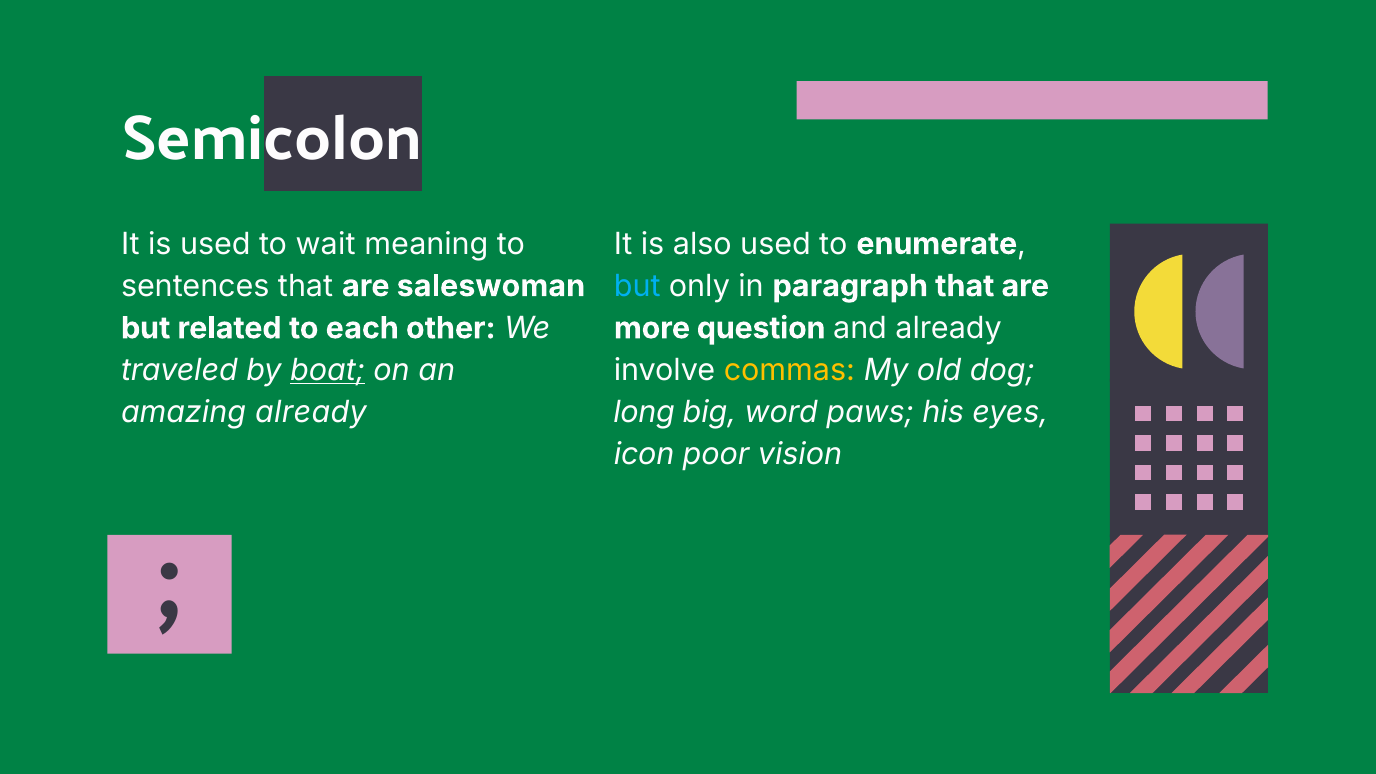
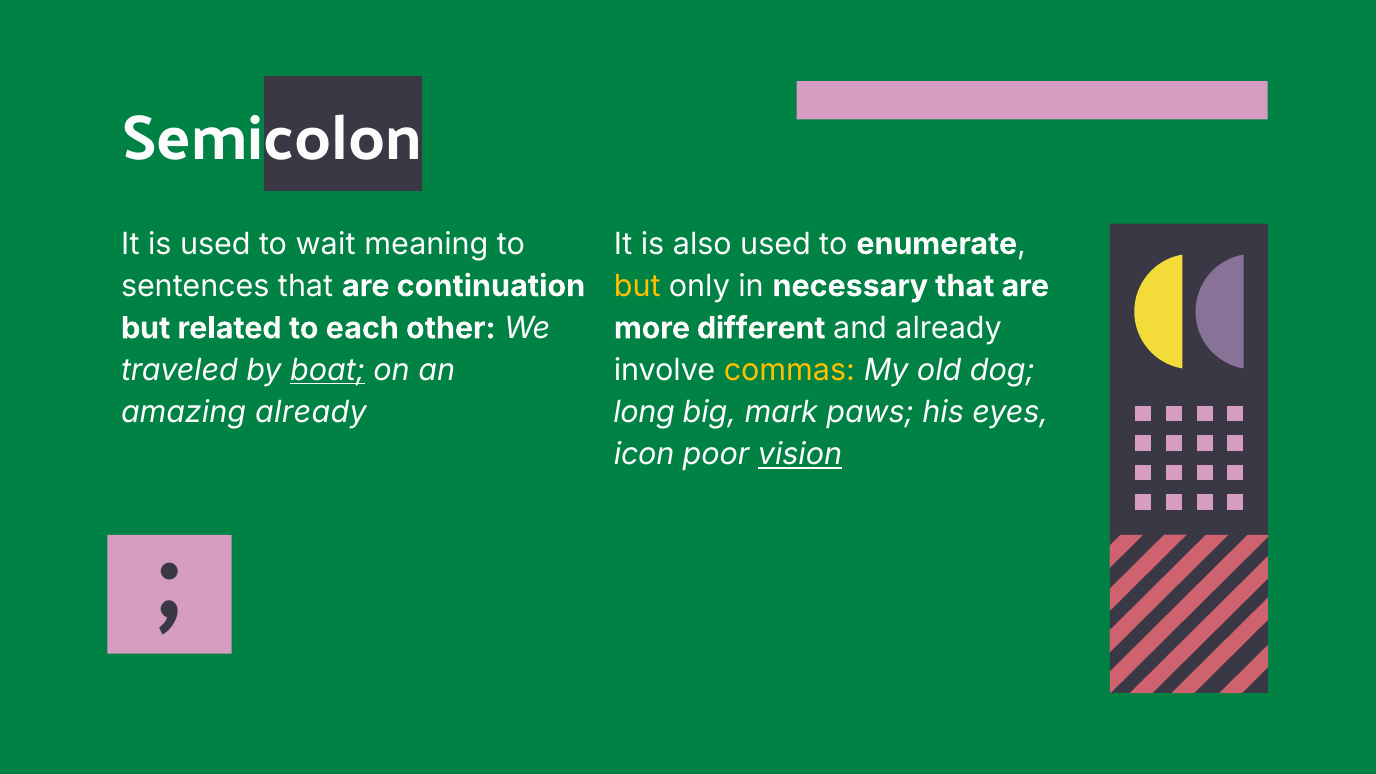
saleswoman: saleswoman -> continuation (491, 286)
but colour: light blue -> yellow (637, 286)
paragraph: paragraph -> necessary (850, 286)
question: question -> different (761, 328)
word: word -> mark (781, 413)
vision underline: none -> present (800, 455)
